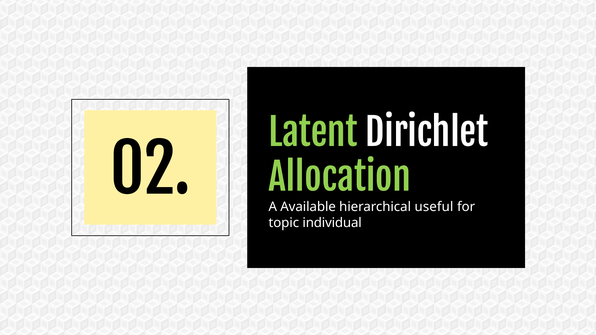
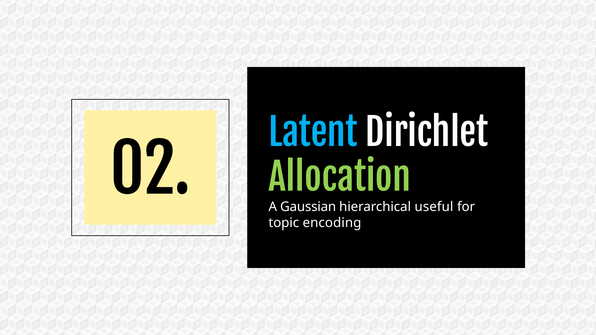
Latent colour: light green -> light blue (313, 134)
Available: Available -> Gaussian (308, 207)
individual: individual -> encoding (332, 223)
